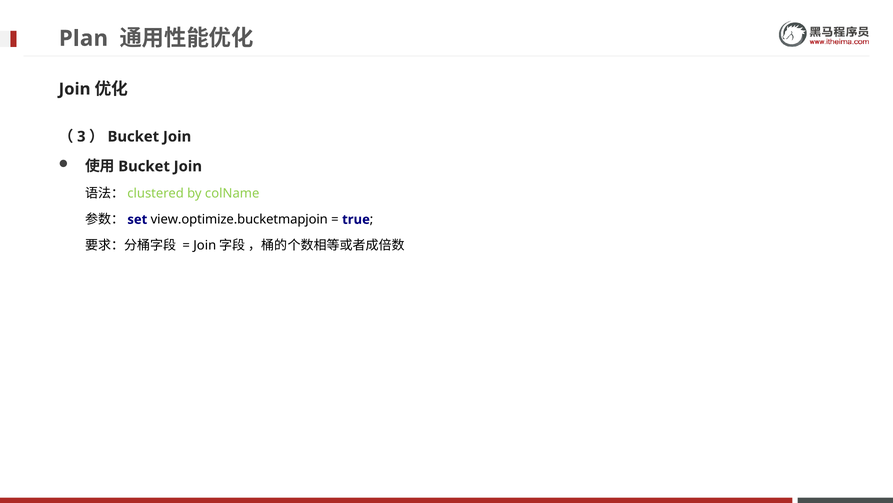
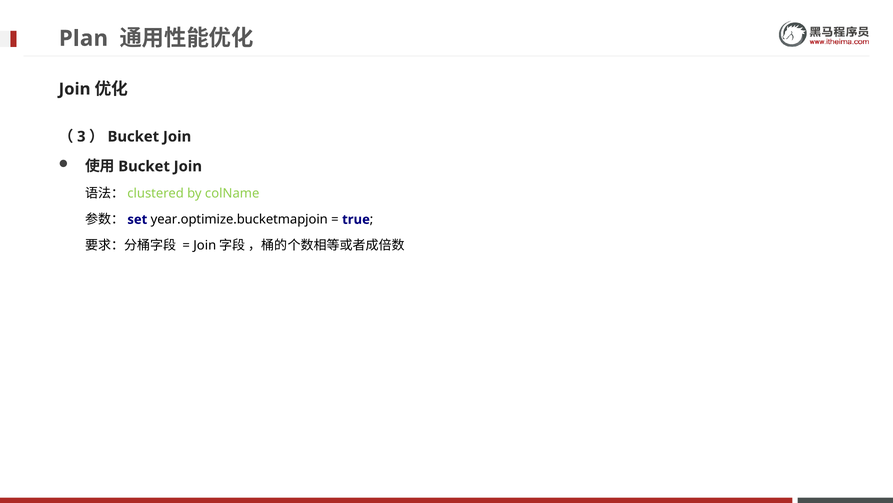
view.optimize.bucketmapjoin: view.optimize.bucketmapjoin -> year.optimize.bucketmapjoin (239, 219)
